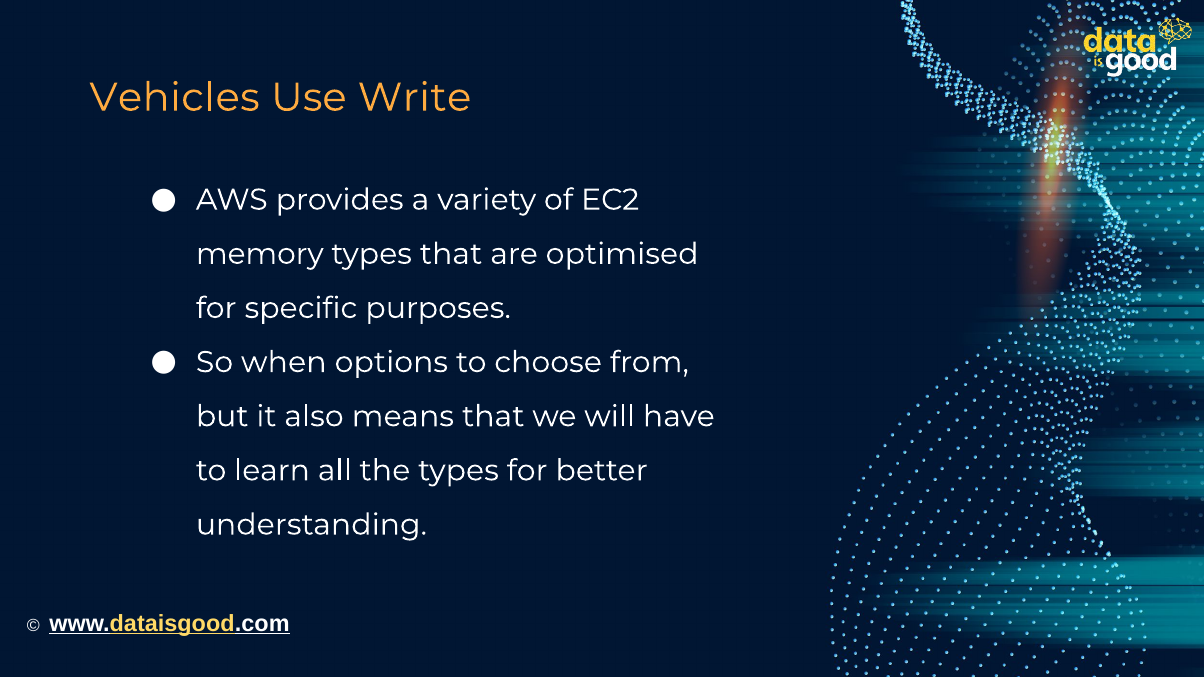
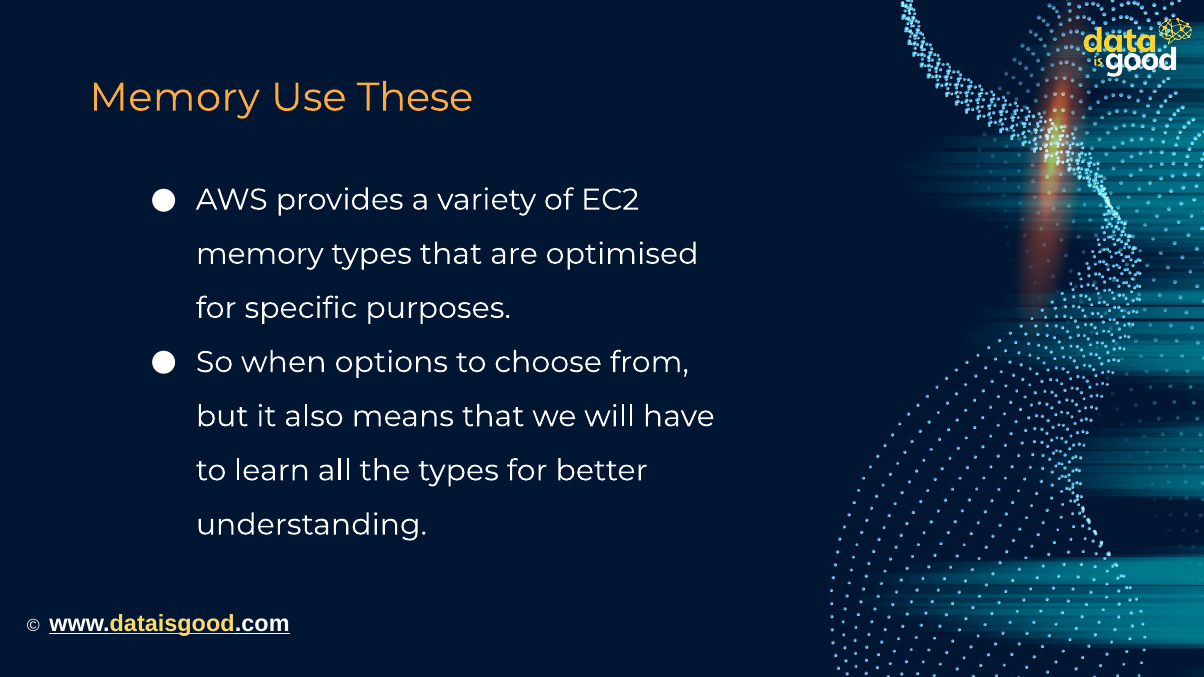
Vehicles: Vehicles -> Memory (175, 98)
Write: Write -> These (415, 98)
